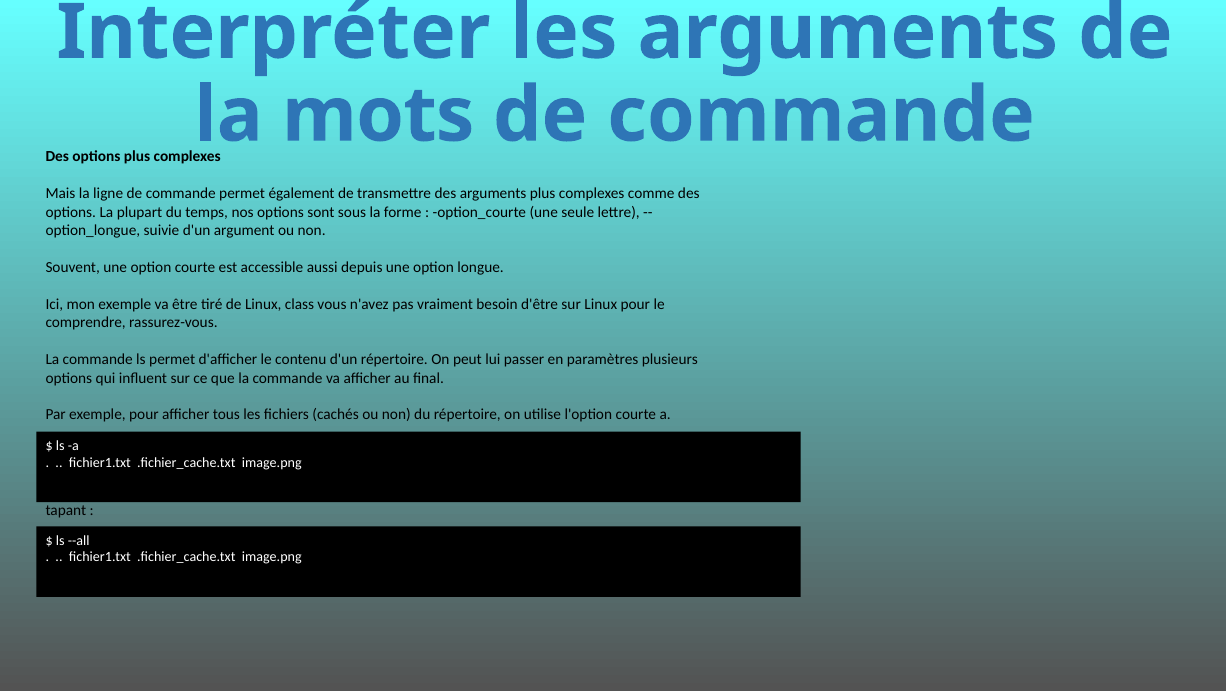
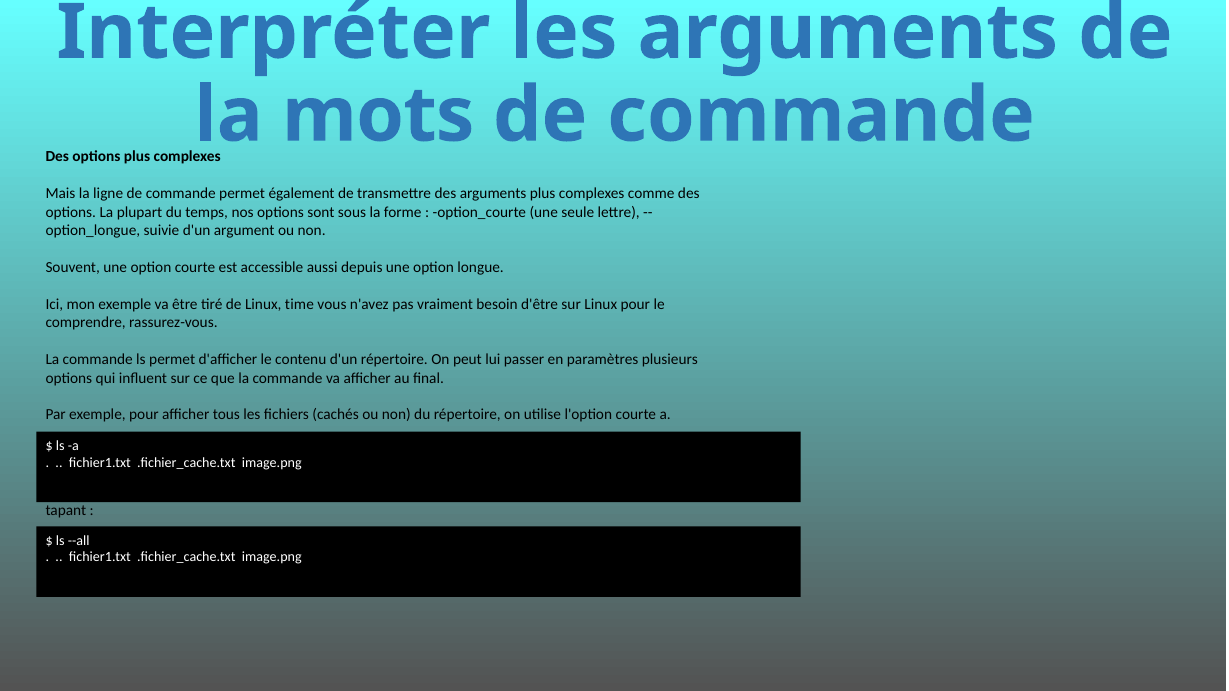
class: class -> time (299, 304)
